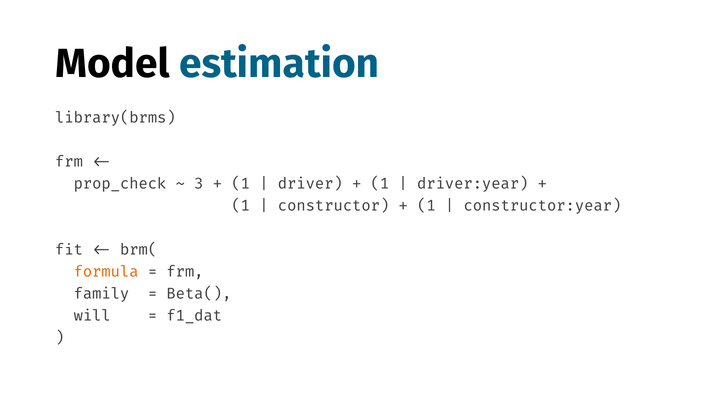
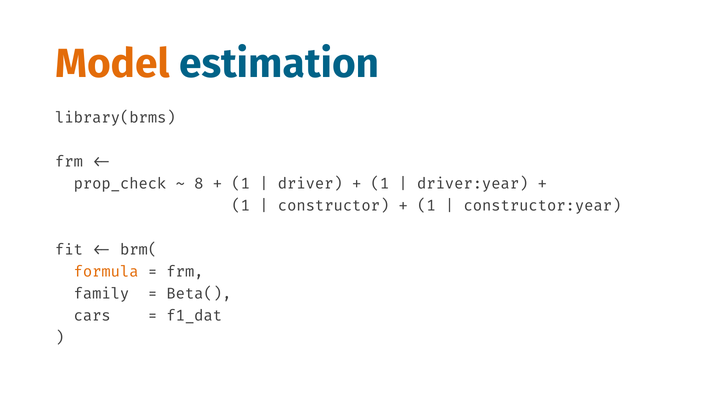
Model colour: black -> orange (112, 64)
3: 3 -> 8 (199, 184)
will: will -> cars (92, 316)
